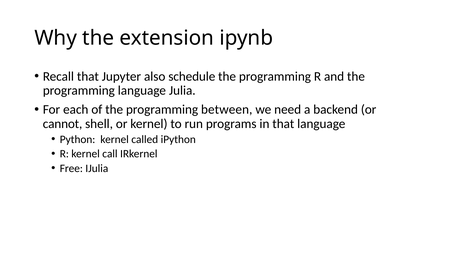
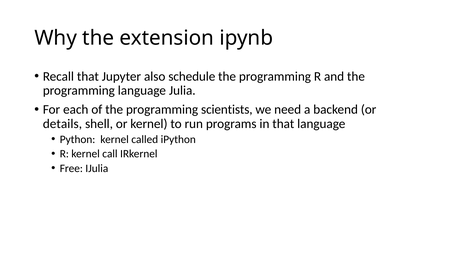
between: between -> scientists (227, 109)
cannot: cannot -> details (62, 124)
